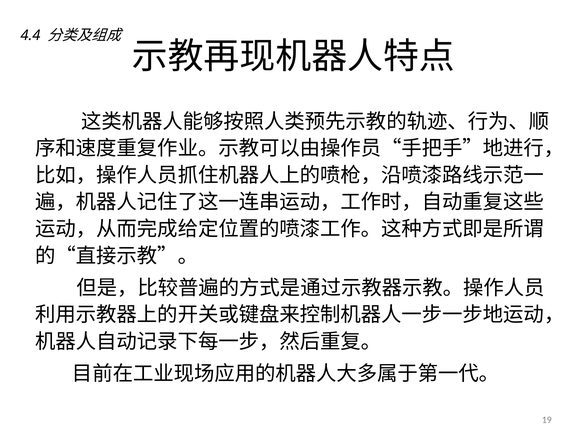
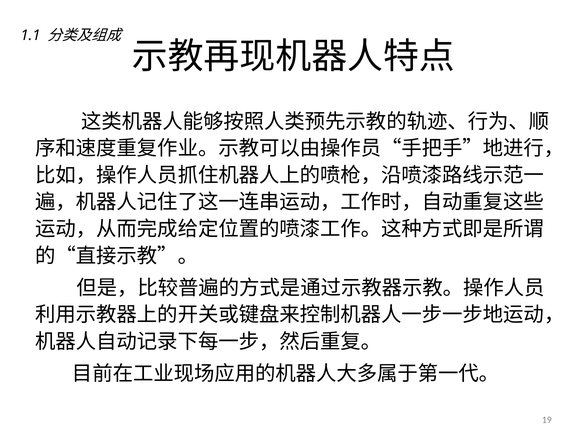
4.4: 4.4 -> 1.1 (30, 35)
